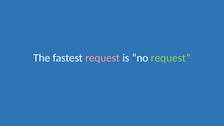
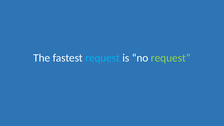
request colour: pink -> light blue (103, 58)
